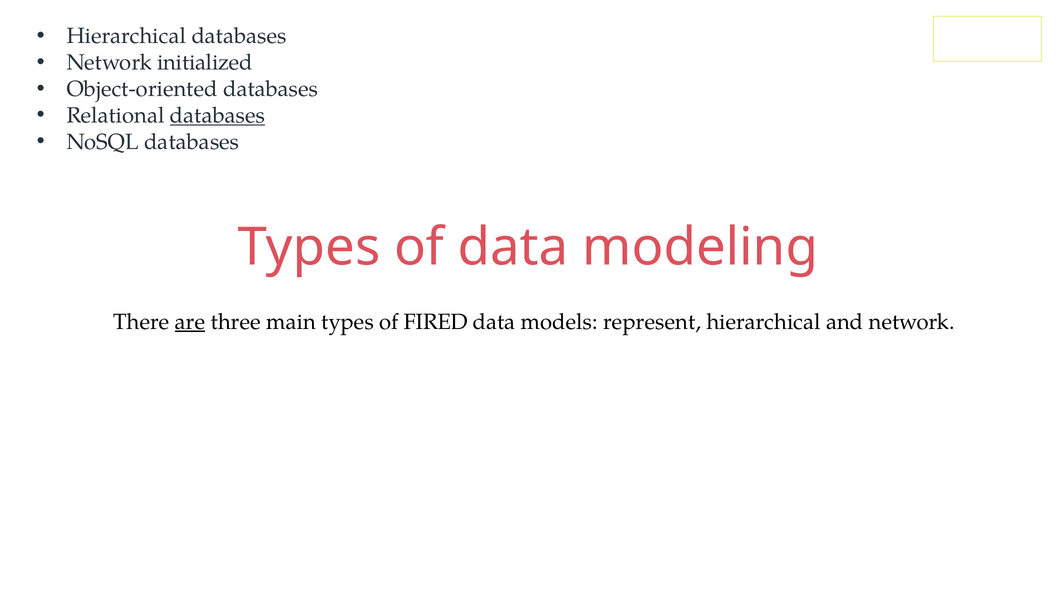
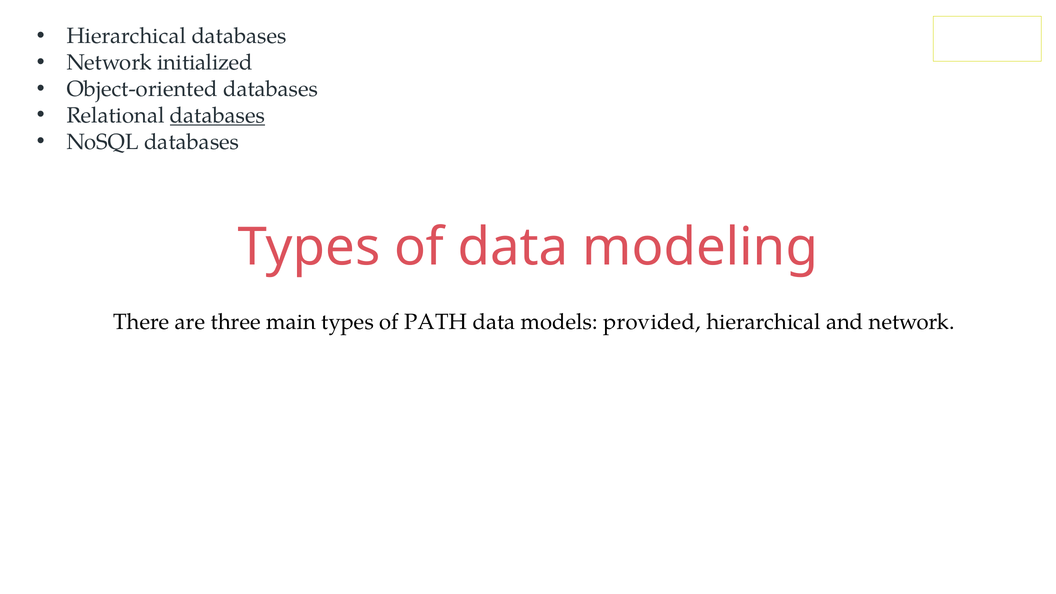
are underline: present -> none (190, 322)
FIRED: FIRED -> PATH (436, 322)
represent: represent -> provided (652, 322)
